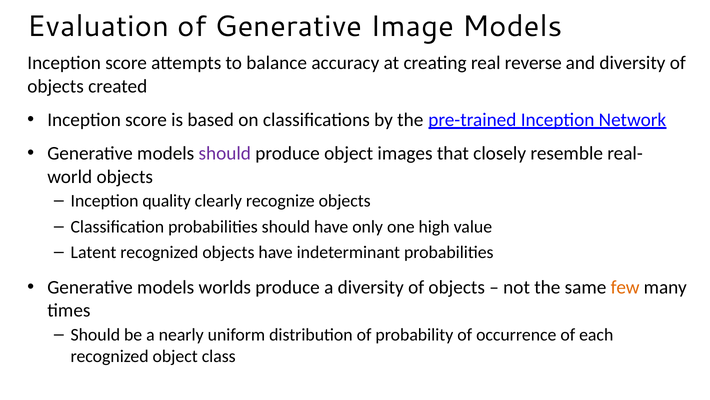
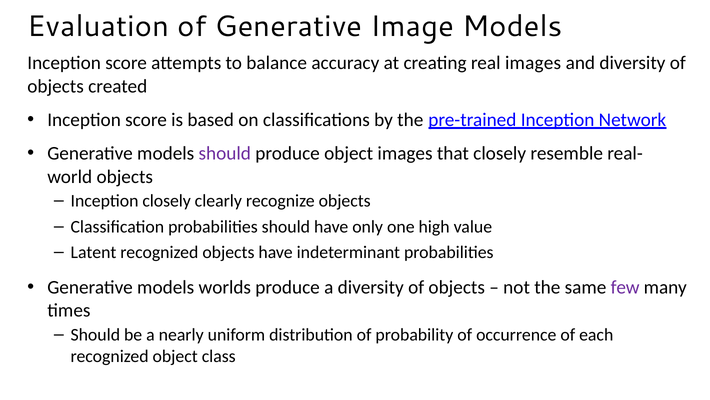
real reverse: reverse -> images (533, 63)
Inception quality: quality -> closely (167, 201)
few colour: orange -> purple (625, 287)
